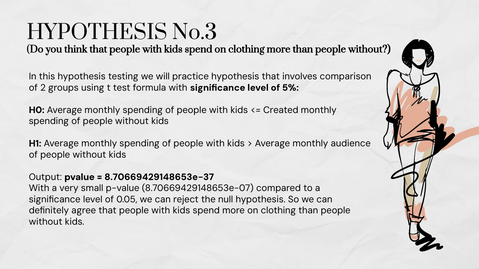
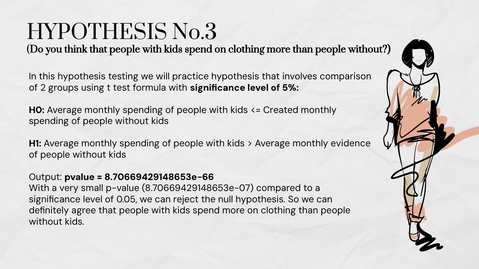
audience: audience -> evidence (351, 144)
8.70669429148653e-37: 8.70669429148653e-37 -> 8.70669429148653e-66 (159, 177)
